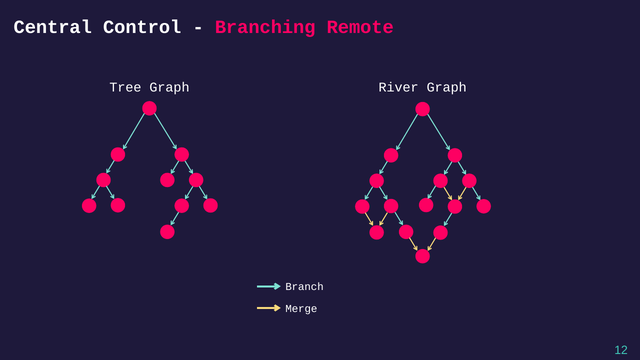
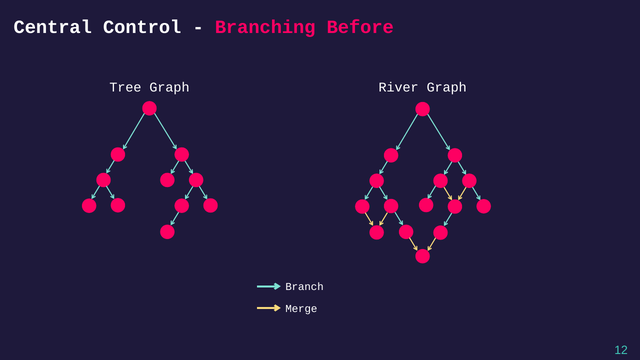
Remote: Remote -> Before (360, 27)
